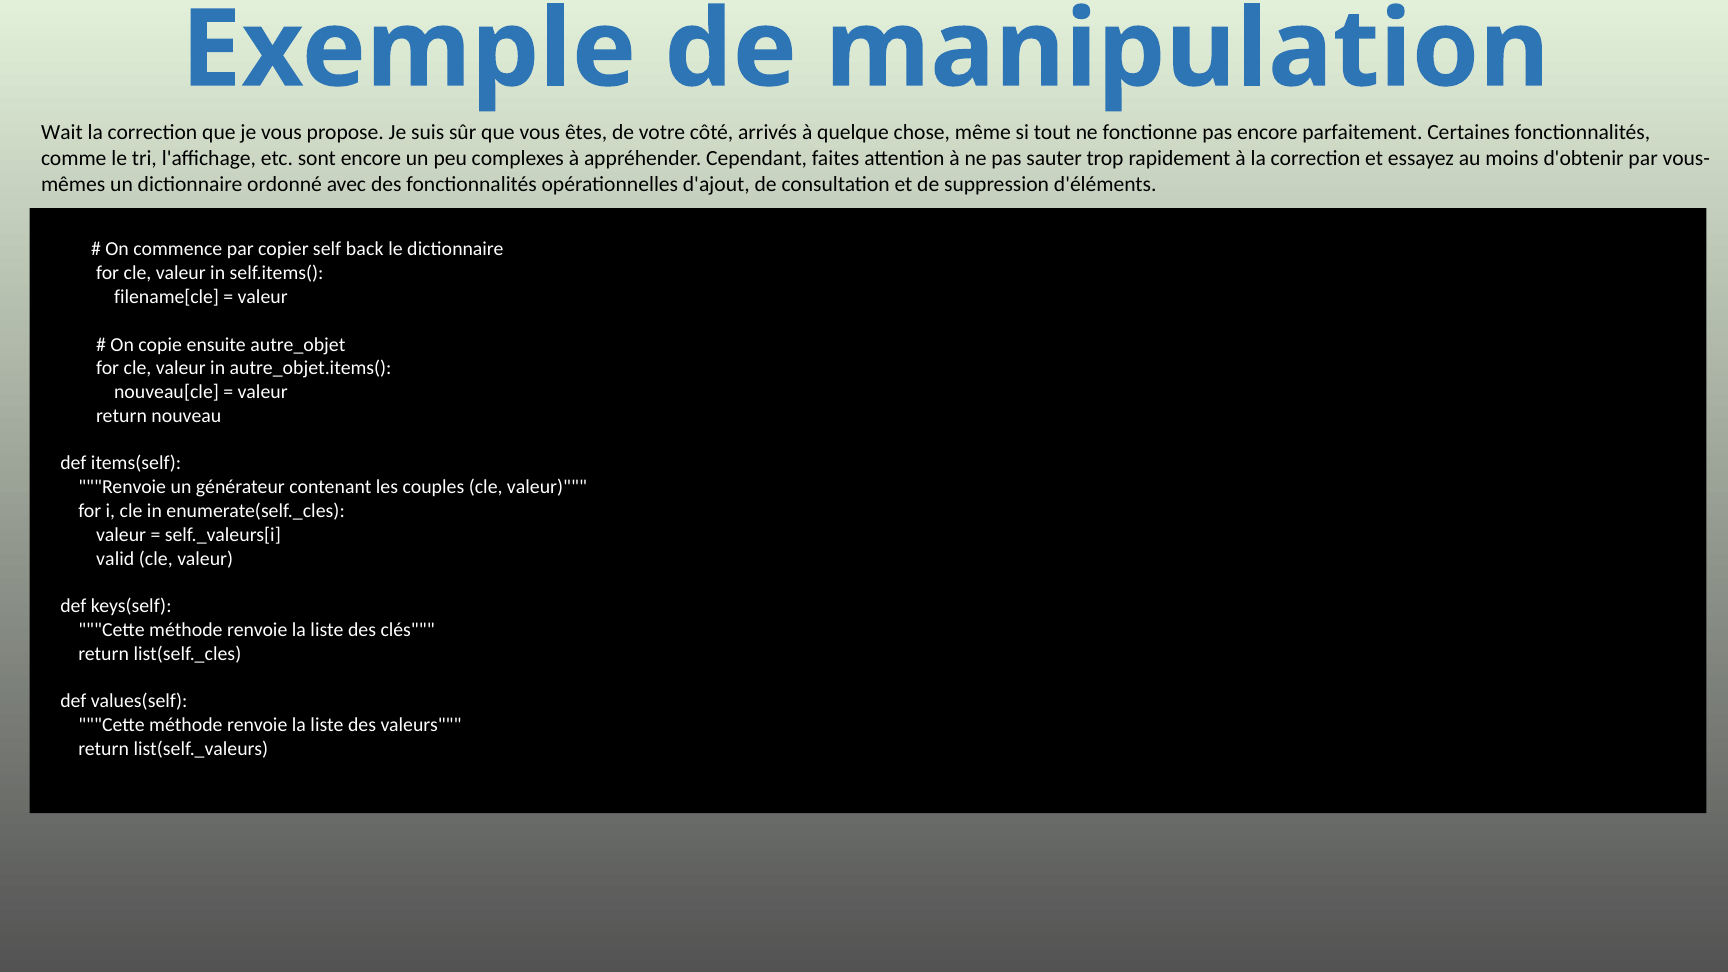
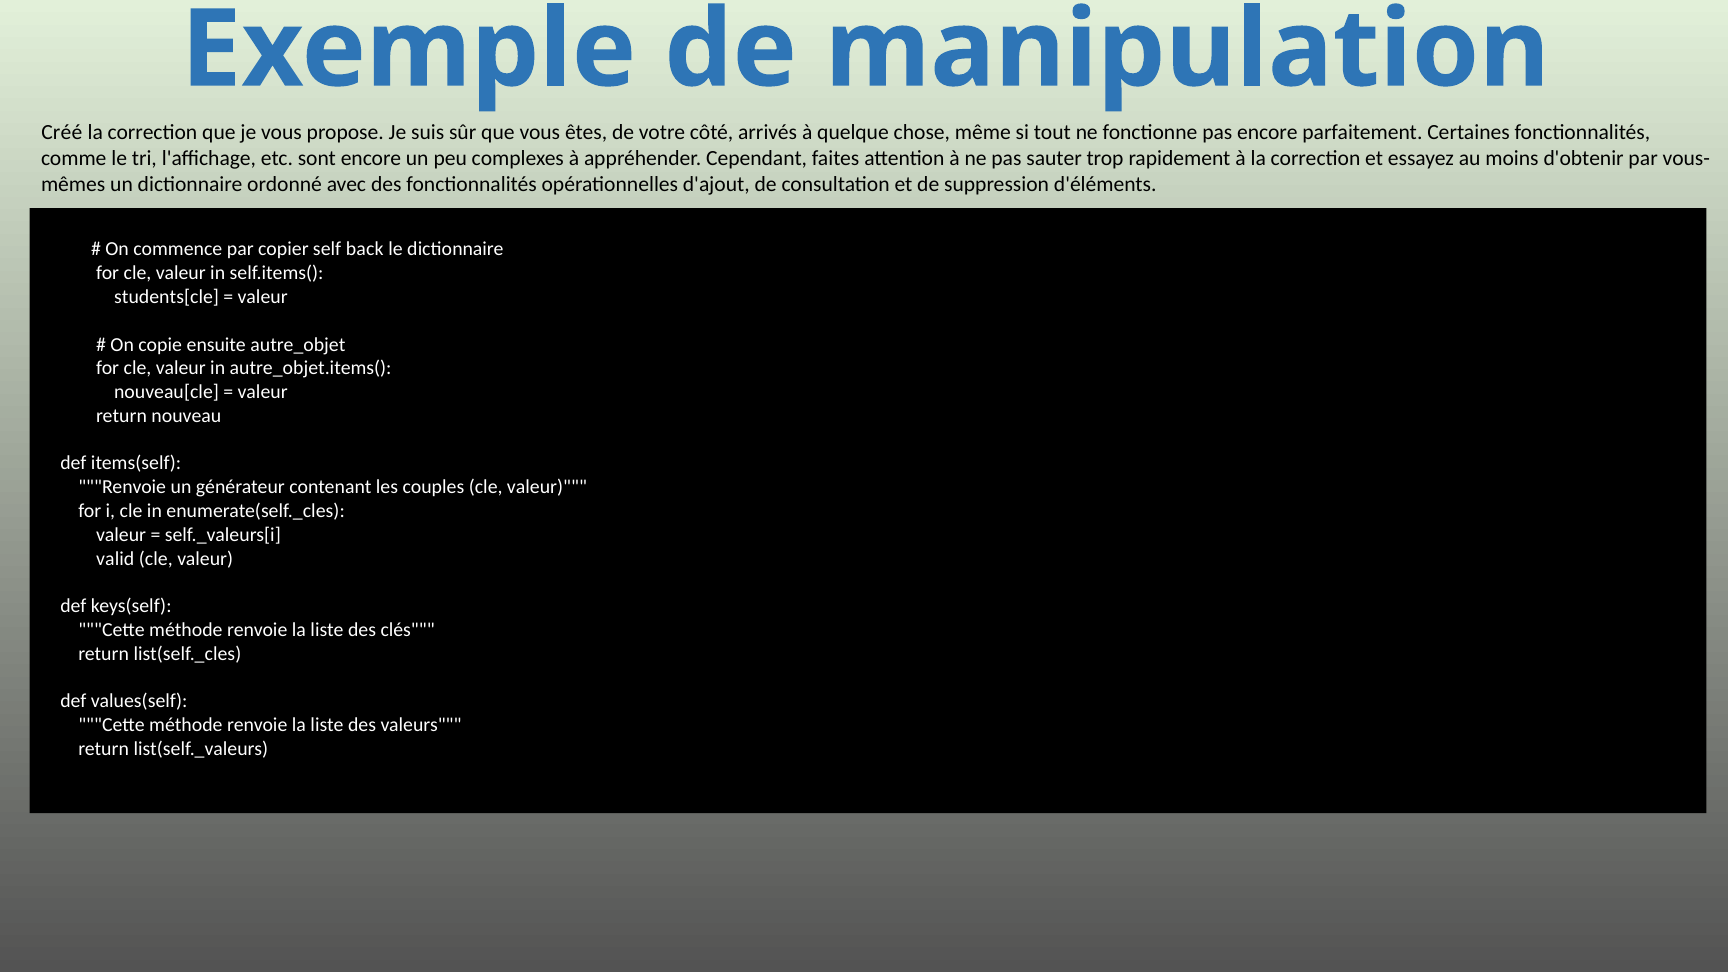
Wait: Wait -> Créé (62, 133)
filename[cle: filename[cle -> students[cle (167, 297)
